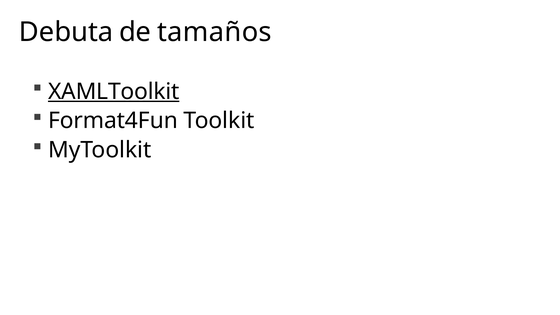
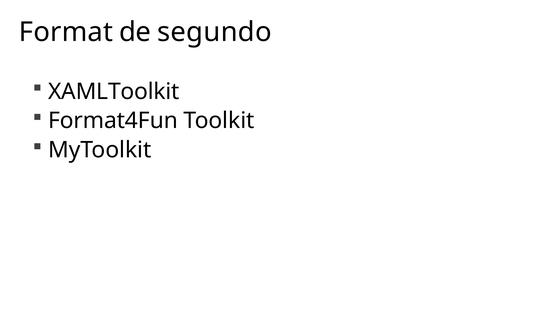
Debuta: Debuta -> Format (66, 32)
tamaños: tamaños -> segundo (214, 32)
XAMLToolkit underline: present -> none (114, 91)
